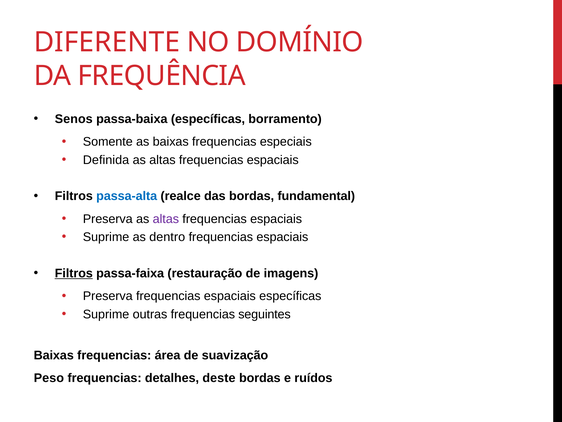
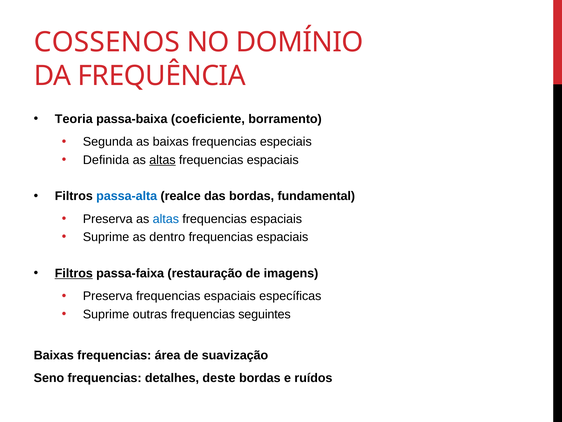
DIFERENTE: DIFERENTE -> COSSENOS (107, 42)
Senos: Senos -> Teoria (74, 119)
passa-baixa específicas: específicas -> coeficiente (208, 119)
Somente: Somente -> Segunda (108, 142)
altas underline: none -> present (162, 160)
altas colour: purple -> blue (166, 219)
Peso: Peso -> Seno (49, 378)
